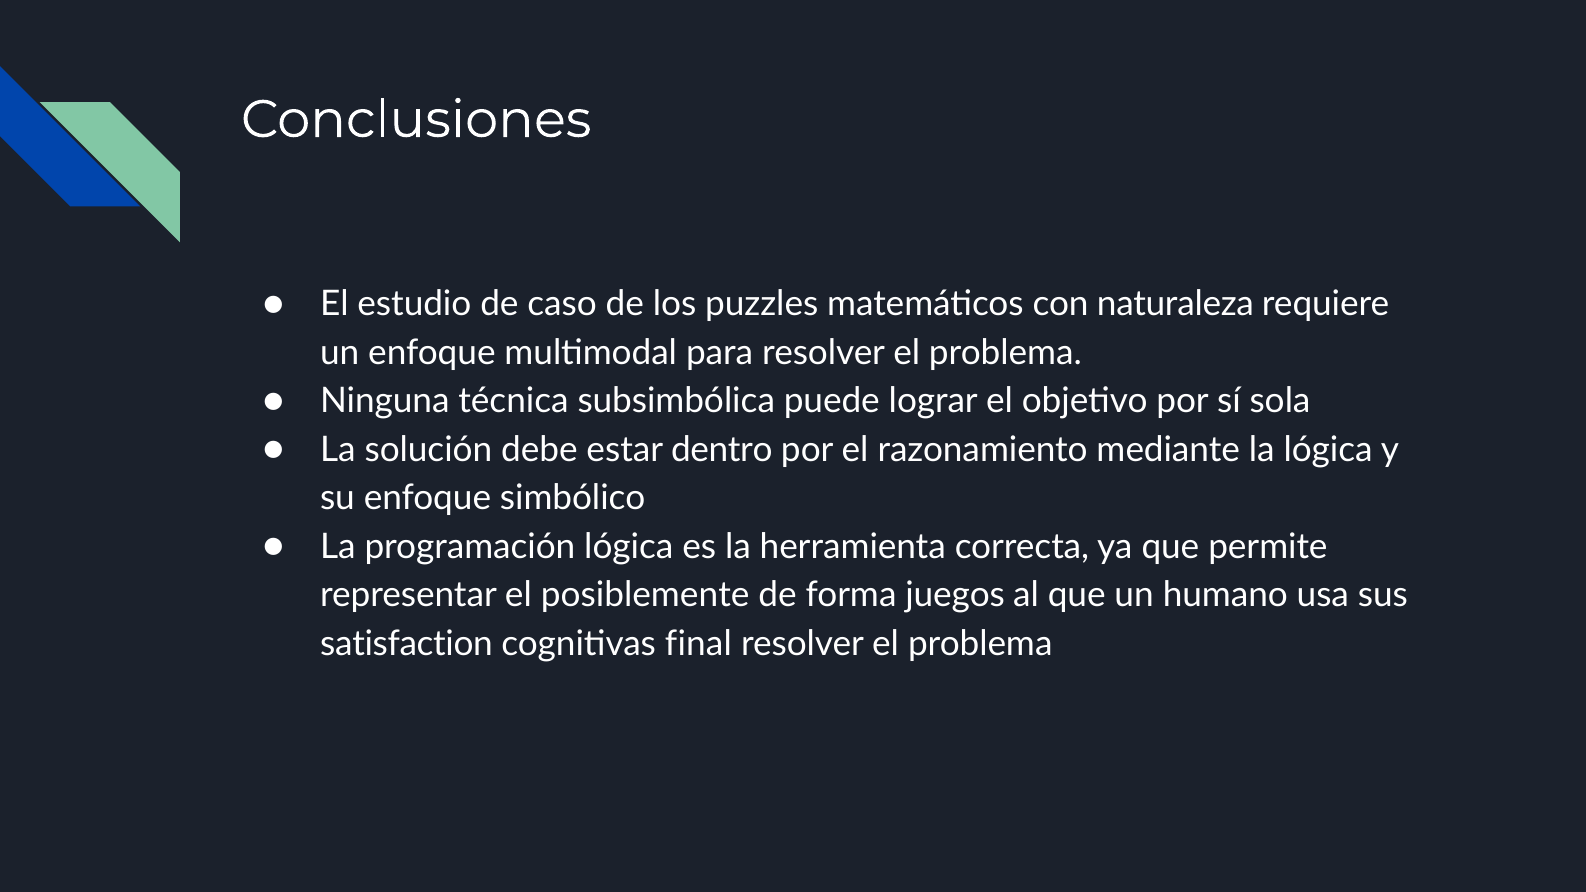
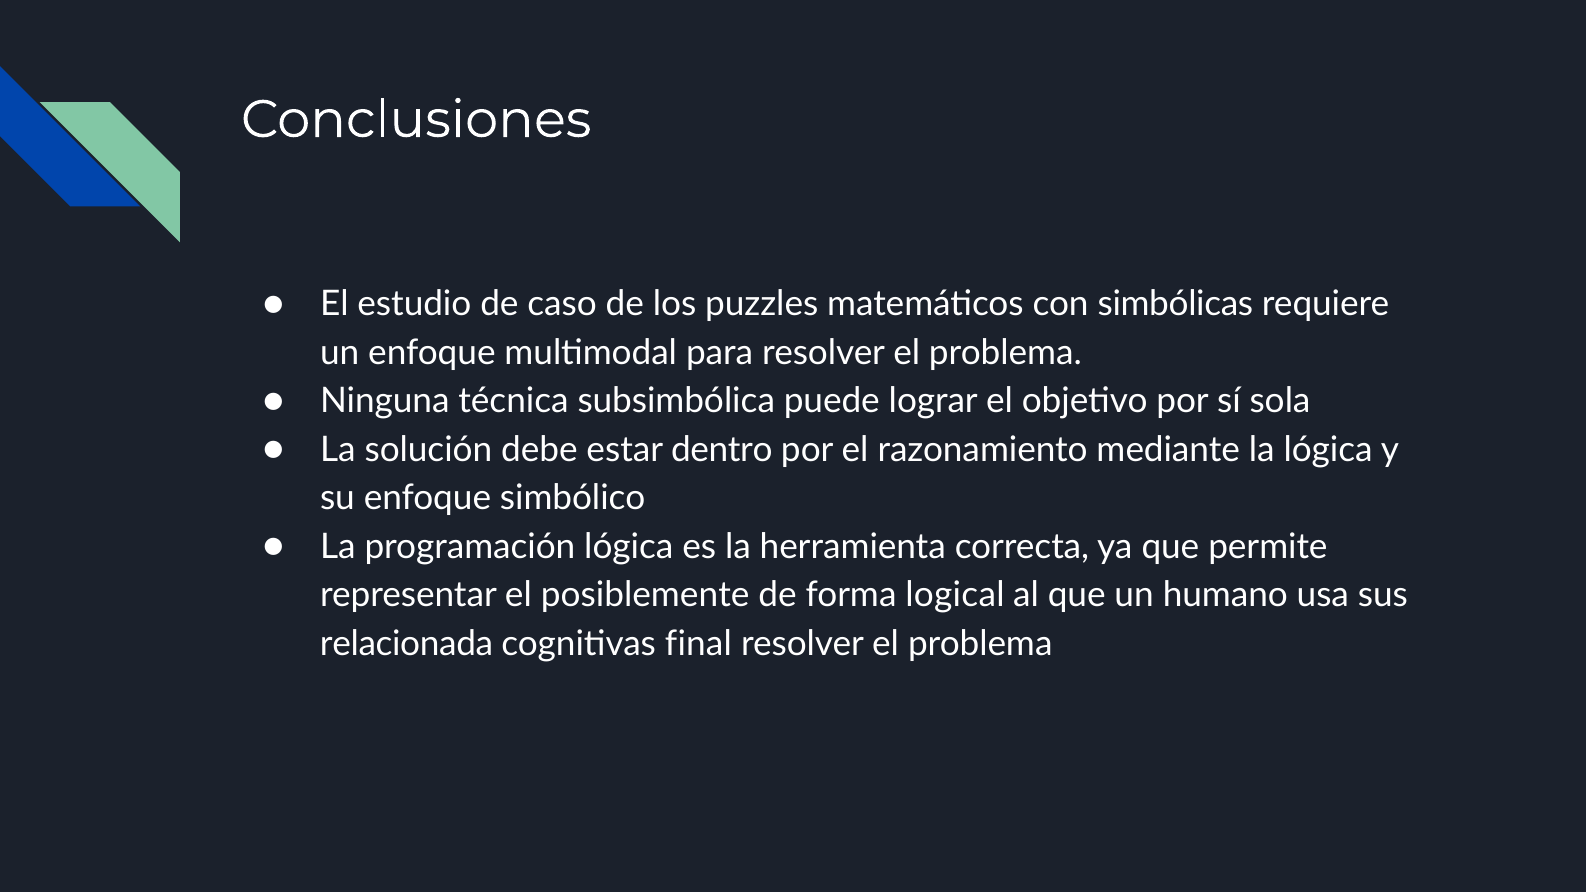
naturaleza: naturaleza -> simbólicas (1175, 304)
juegos: juegos -> logical (955, 595)
satisfaction: satisfaction -> relacionada (407, 644)
